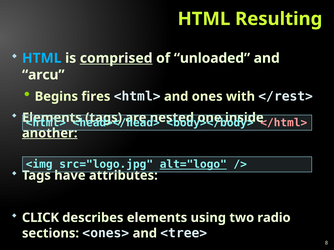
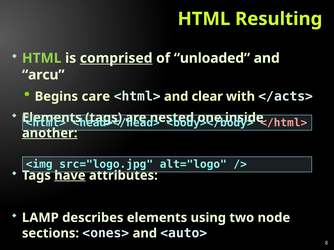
HTML colour: light blue -> light green (42, 58)
fires: fires -> care (96, 97)
ones: ones -> clear (207, 97)
</rest>: </rest> -> </acts> (286, 97)
alt="logo underline: present -> none (193, 165)
have underline: none -> present (70, 176)
CLICK: CLICK -> LAMP (40, 218)
radio: radio -> node (274, 218)
<tree>: <tree> -> <auto> (184, 234)
